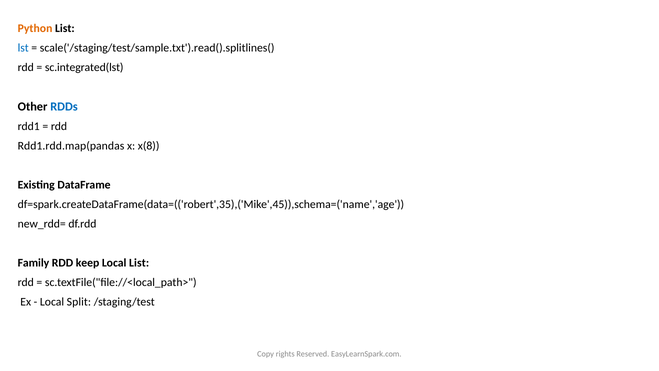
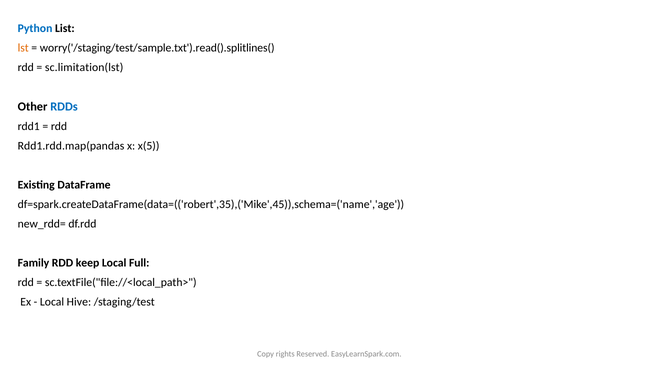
Python colour: orange -> blue (35, 28)
lst colour: blue -> orange (23, 48)
scale('/staging/test/sample.txt').read().splitlines(: scale('/staging/test/sample.txt').read().splitlines( -> worry('/staging/test/sample.txt').read().splitlines( (157, 48)
sc.integrated(lst: sc.integrated(lst -> sc.limitation(lst (84, 67)
x(8: x(8 -> x(5 (149, 146)
Local List: List -> Full (139, 263)
Split: Split -> Hive (79, 302)
